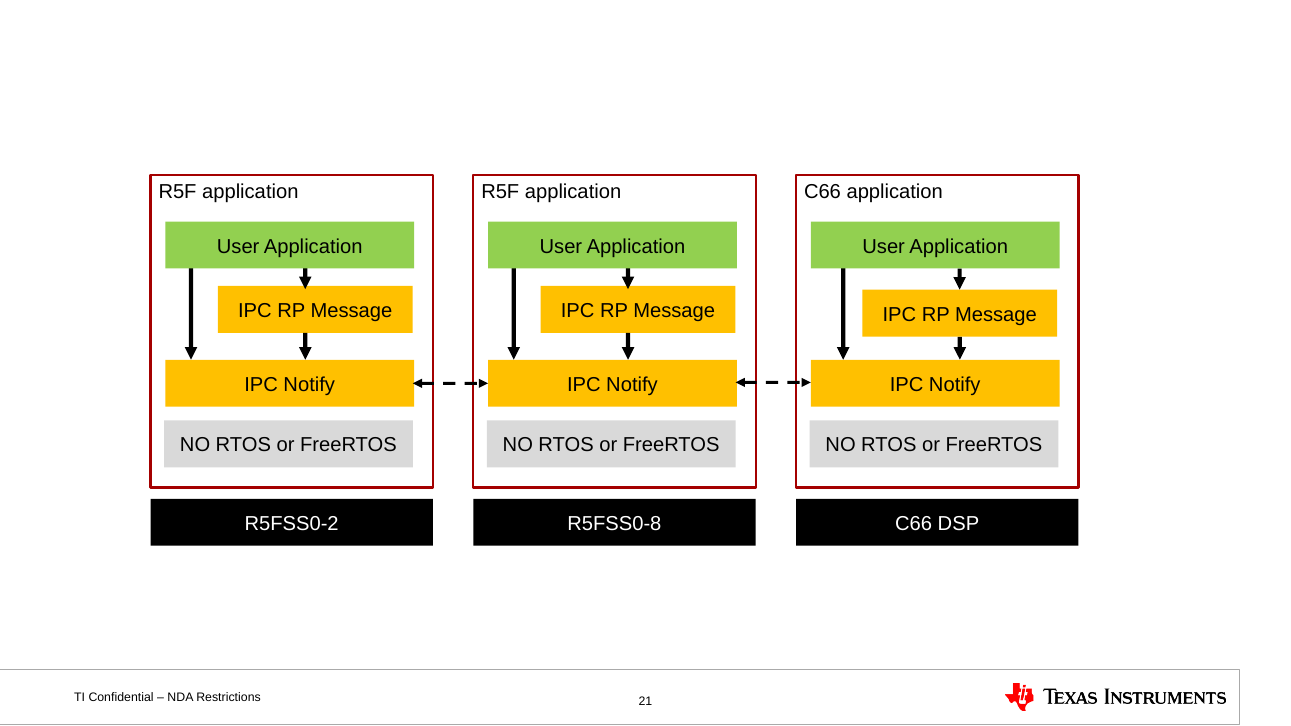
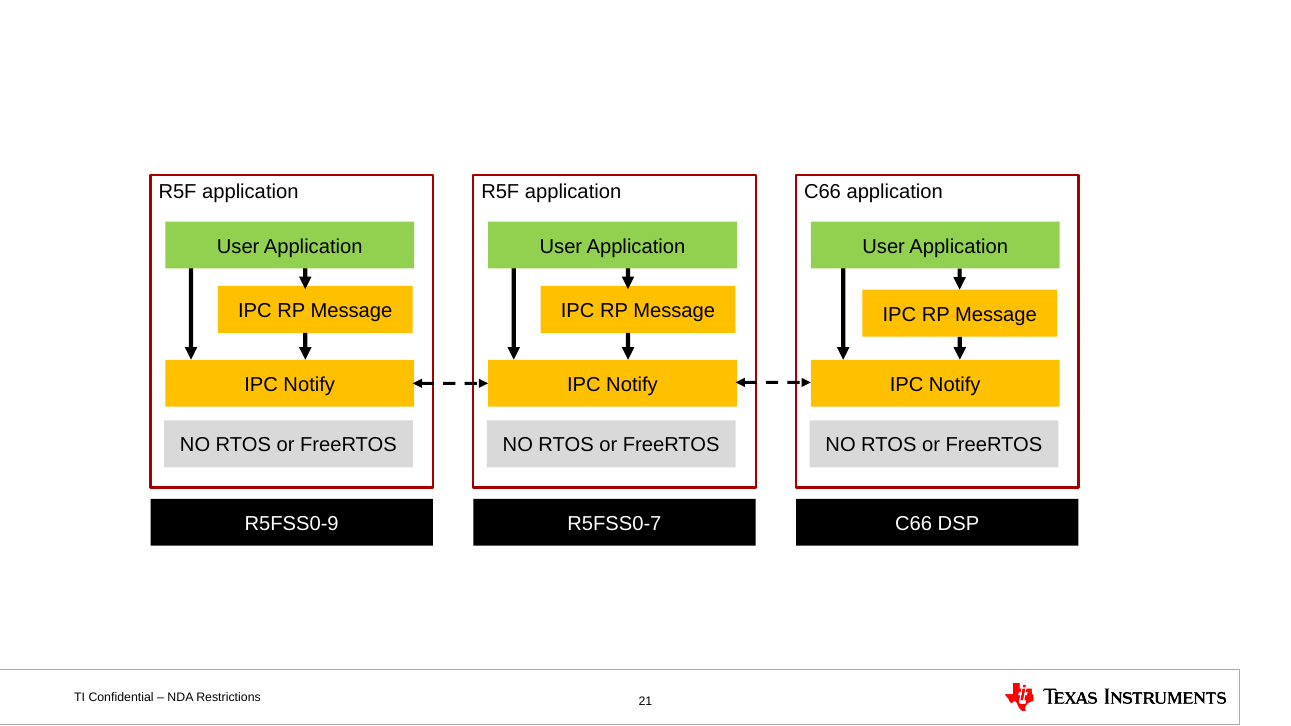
R5FSS0-2: R5FSS0-2 -> R5FSS0-9 (292, 524)
R5FSS0-8: R5FSS0-8 -> R5FSS0-7 (614, 524)
